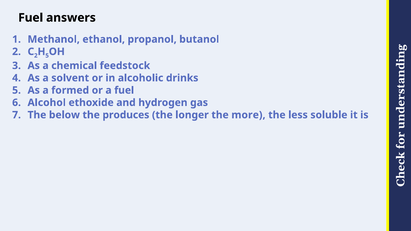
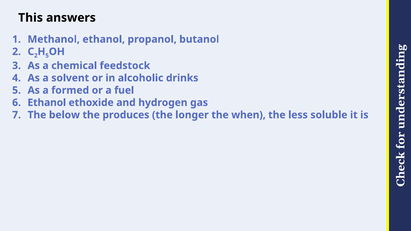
Fuel: Fuel -> This (31, 18)
Alcohol: Alcohol -> Ethanol (47, 103)
more: more -> when (249, 115)
